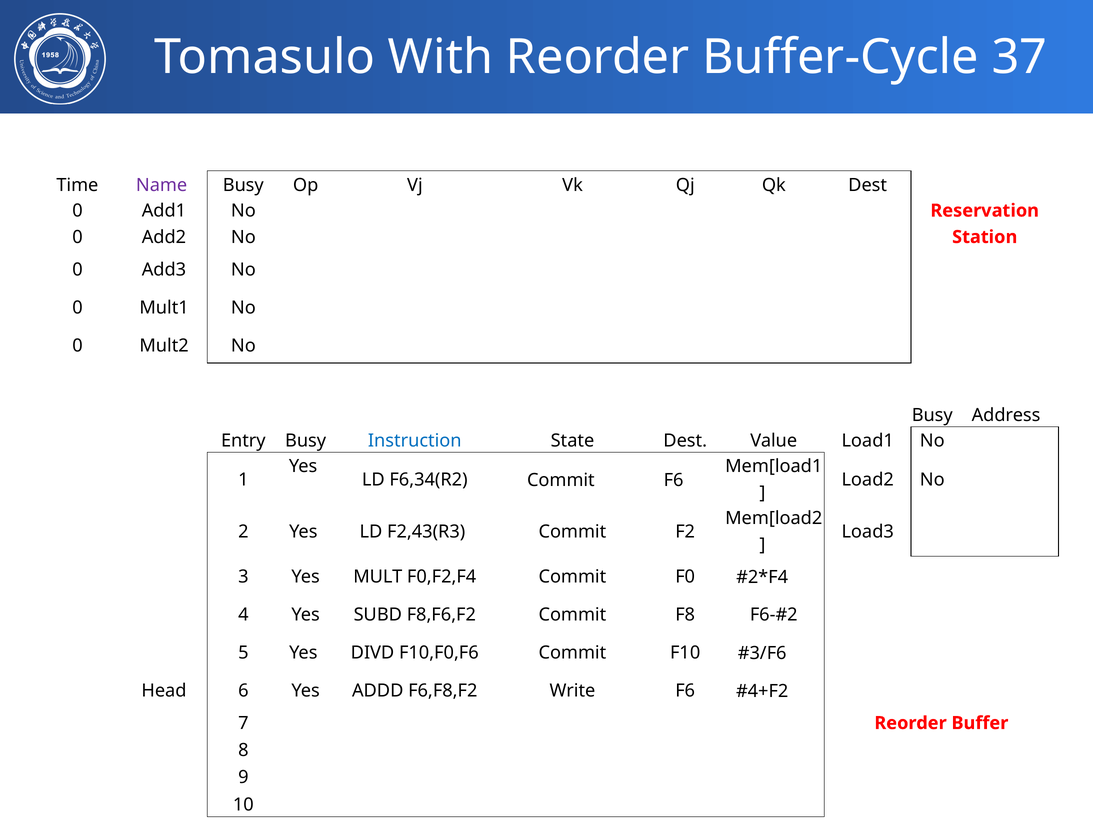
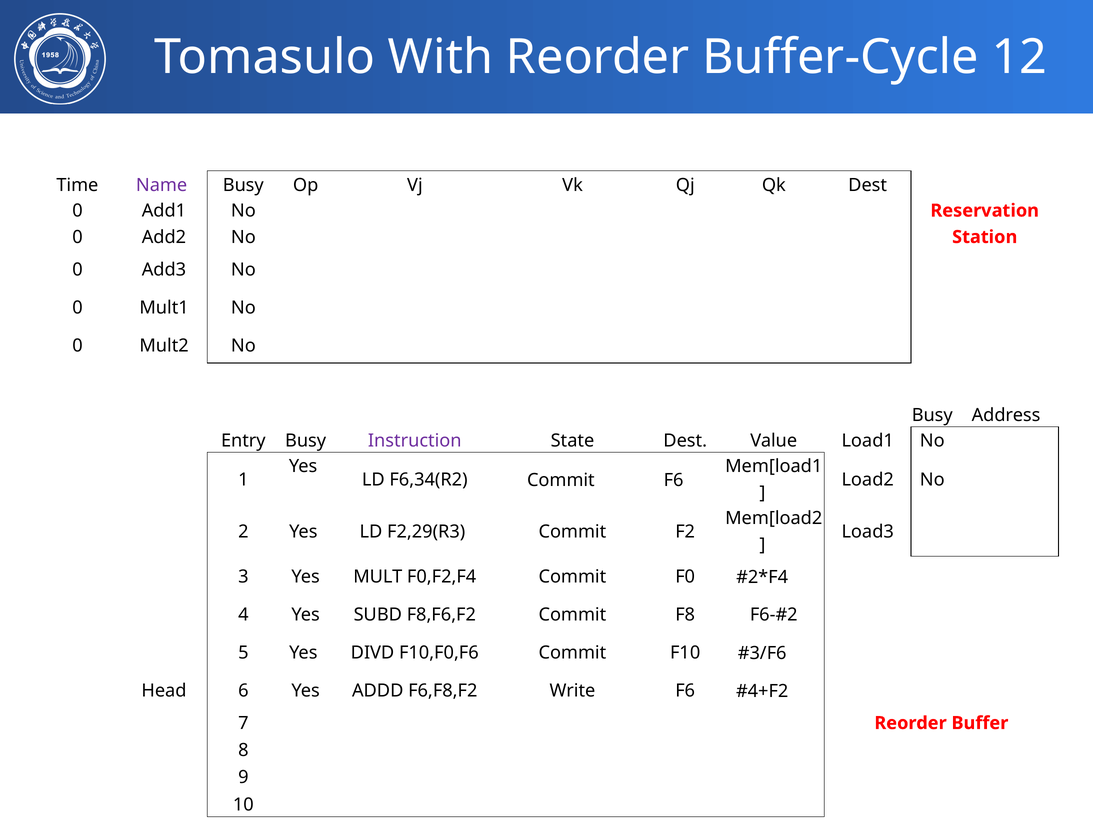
37: 37 -> 12 (1019, 57)
Instruction colour: blue -> purple (415, 441)
F2,43(R3: F2,43(R3 -> F2,29(R3 (426, 531)
